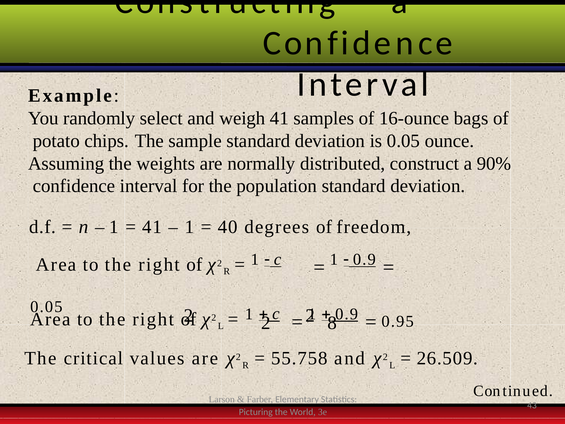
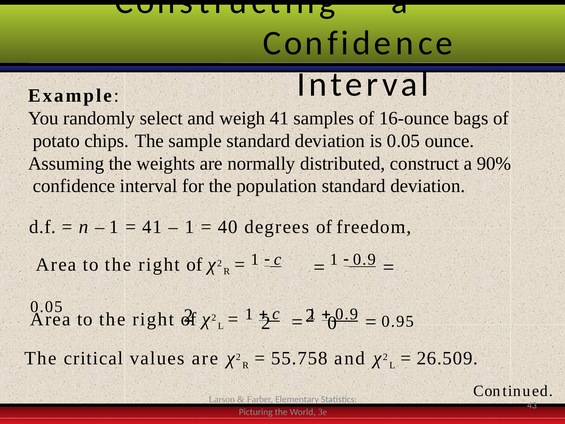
8: 8 -> 0 (332, 323)
